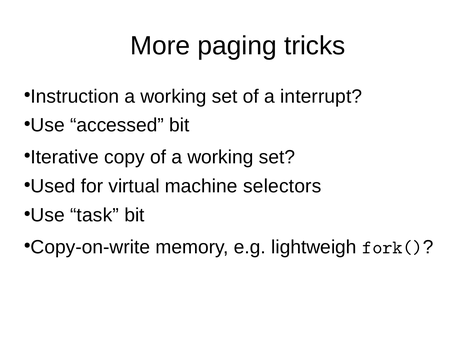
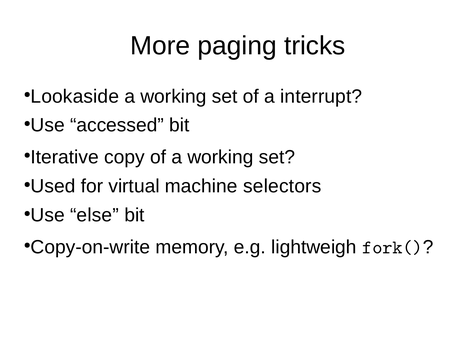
Instruction: Instruction -> Lookaside (75, 96)
task: task -> else (94, 215)
